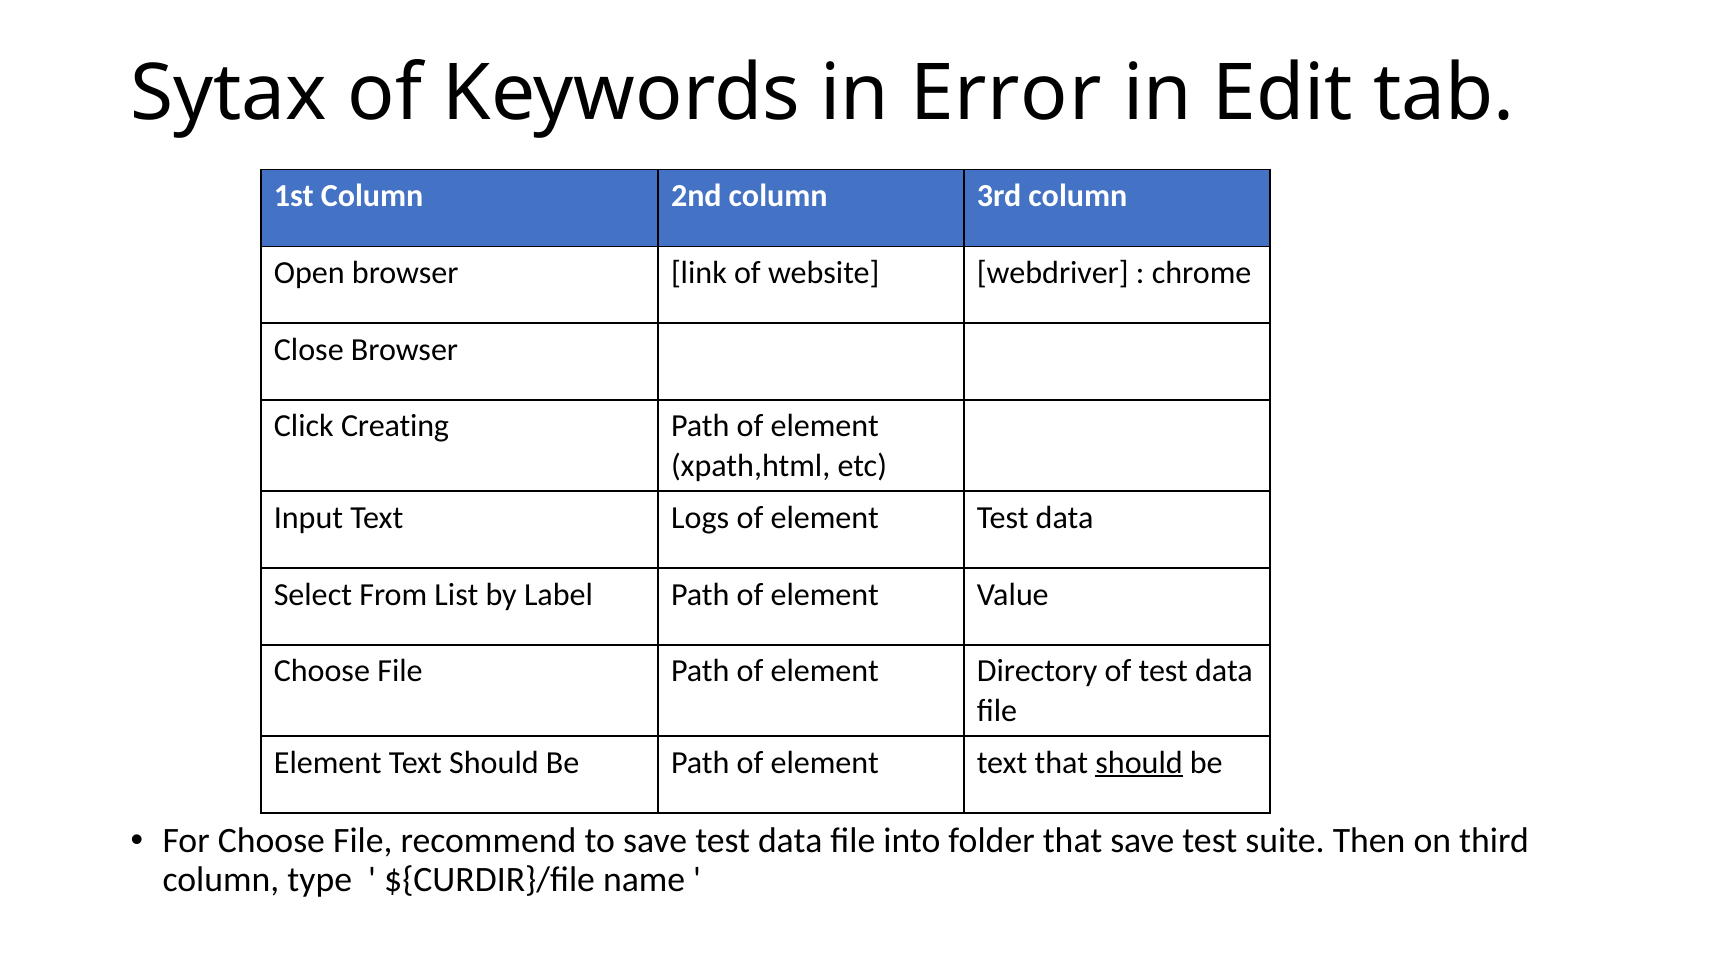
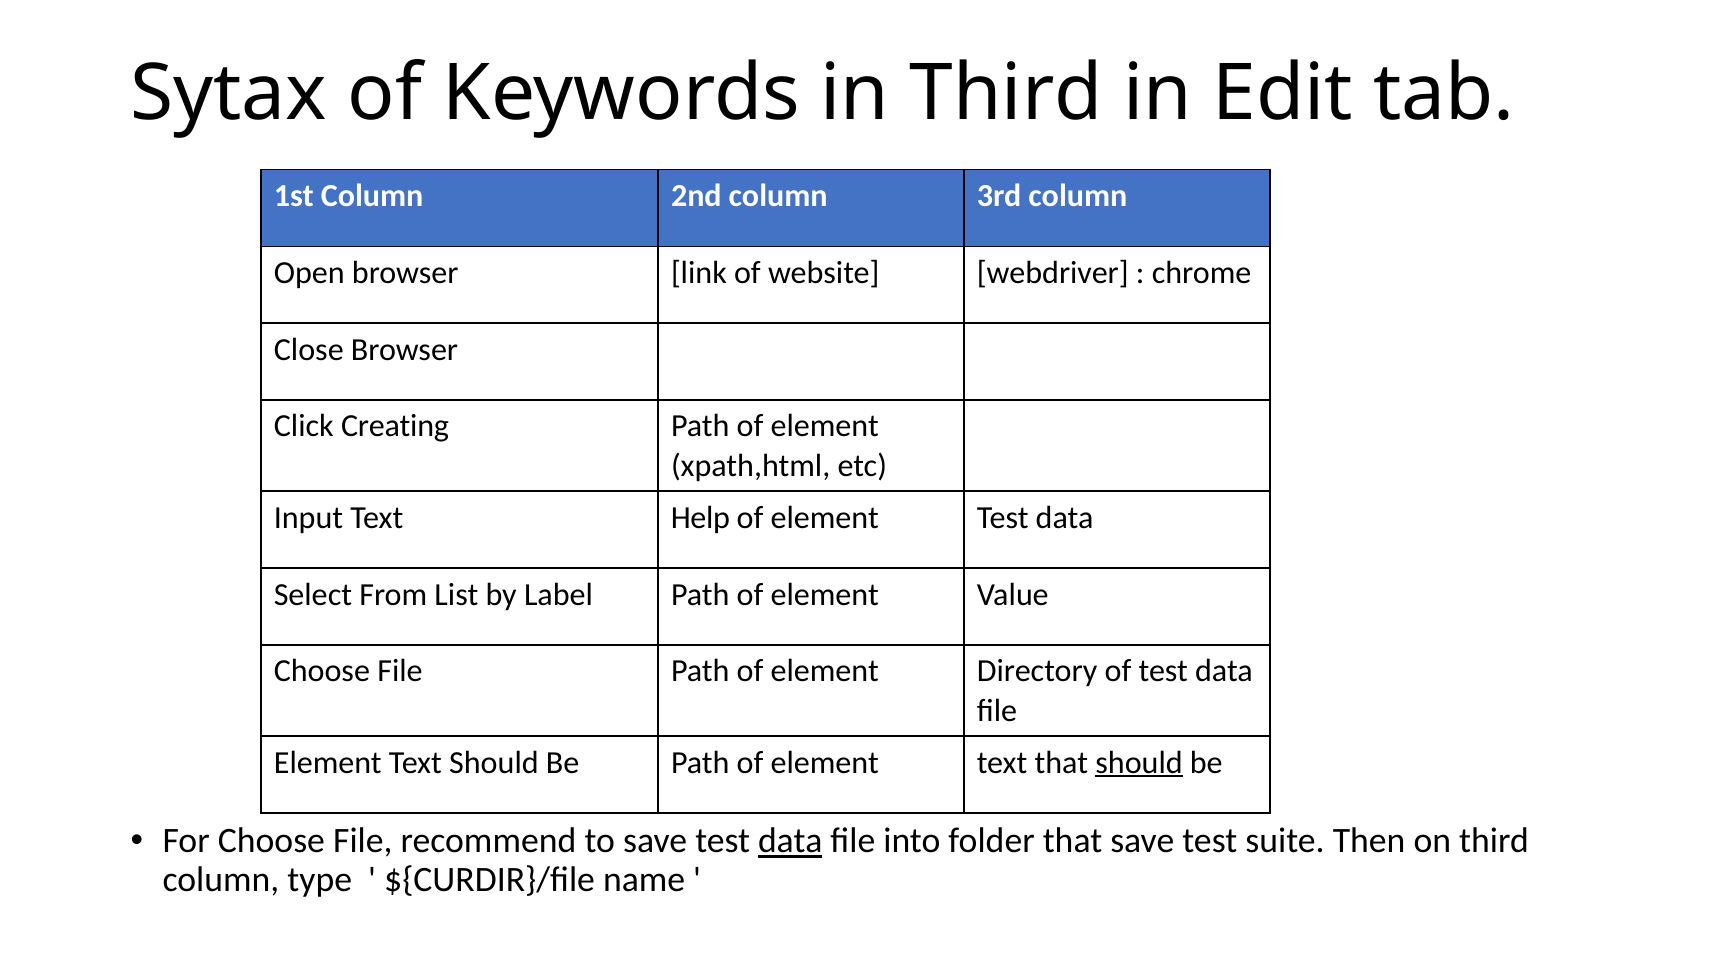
in Error: Error -> Third (1006, 93)
Logs: Logs -> Help (700, 518)
data underline: none -> present (790, 841)
